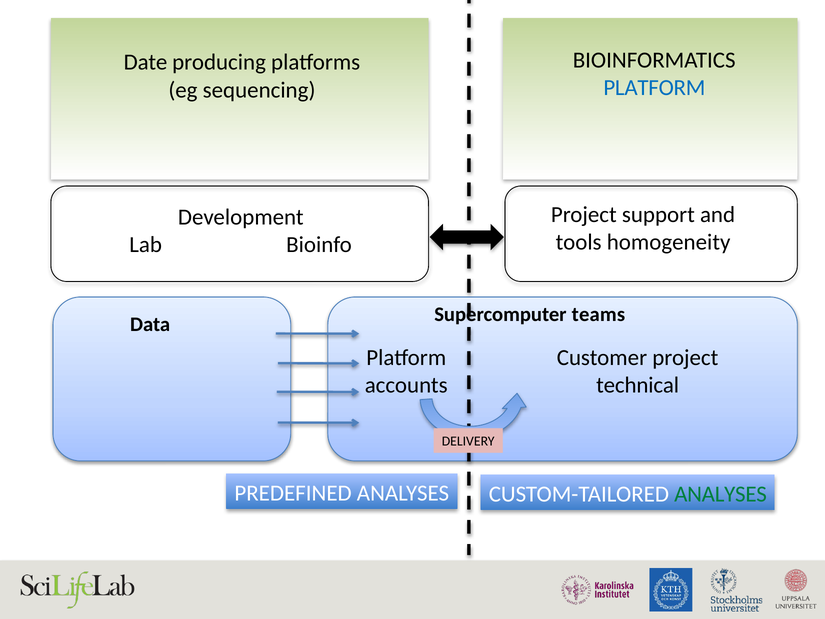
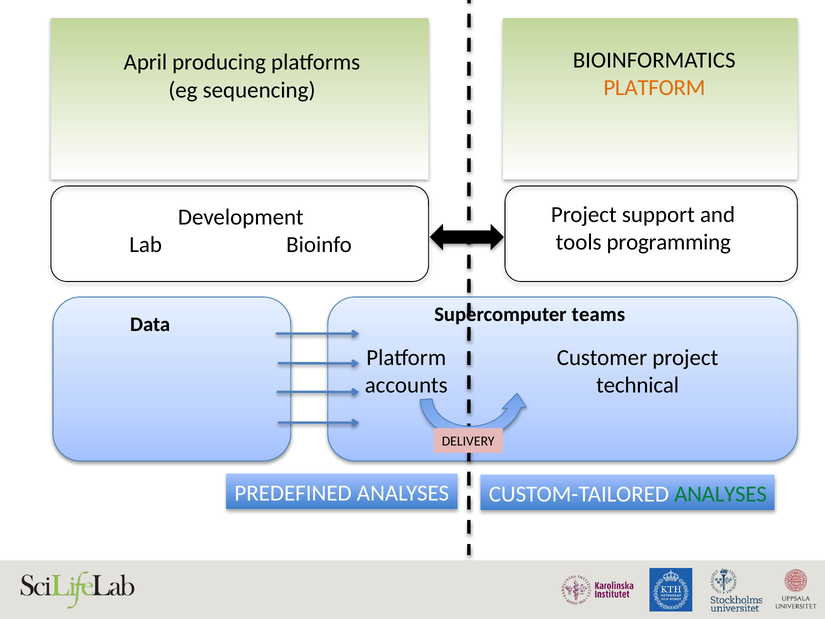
Date: Date -> April (145, 62)
PLATFORM colour: blue -> orange (654, 88)
homogeneity: homogeneity -> programming (669, 242)
